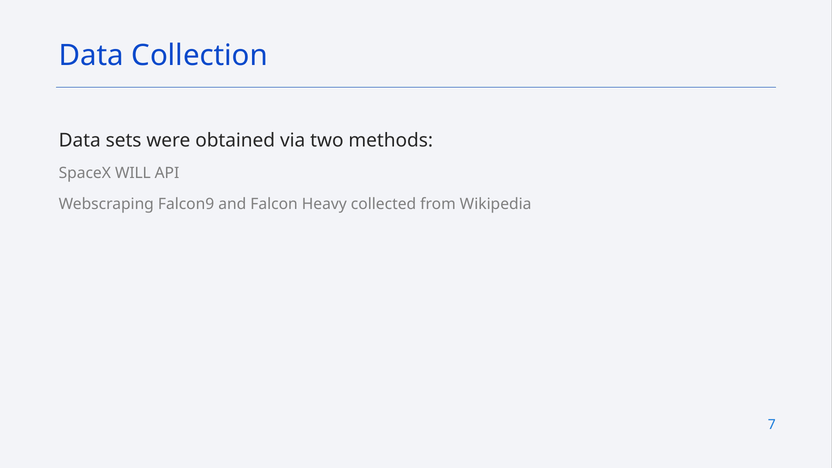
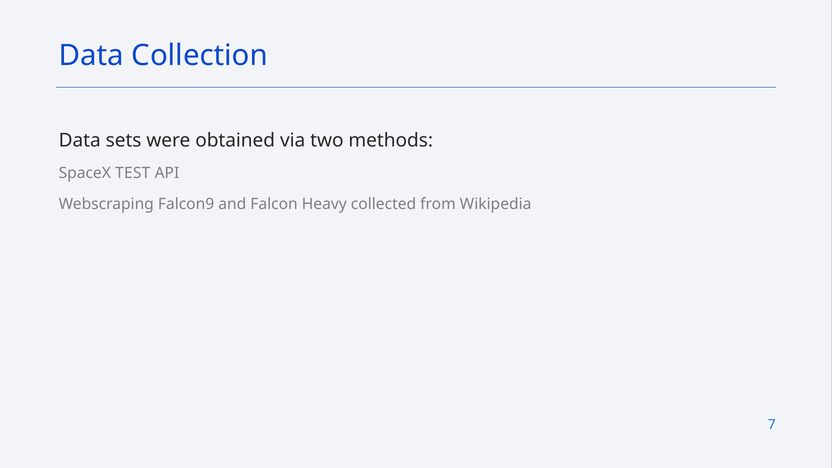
WILL: WILL -> TEST (133, 173)
